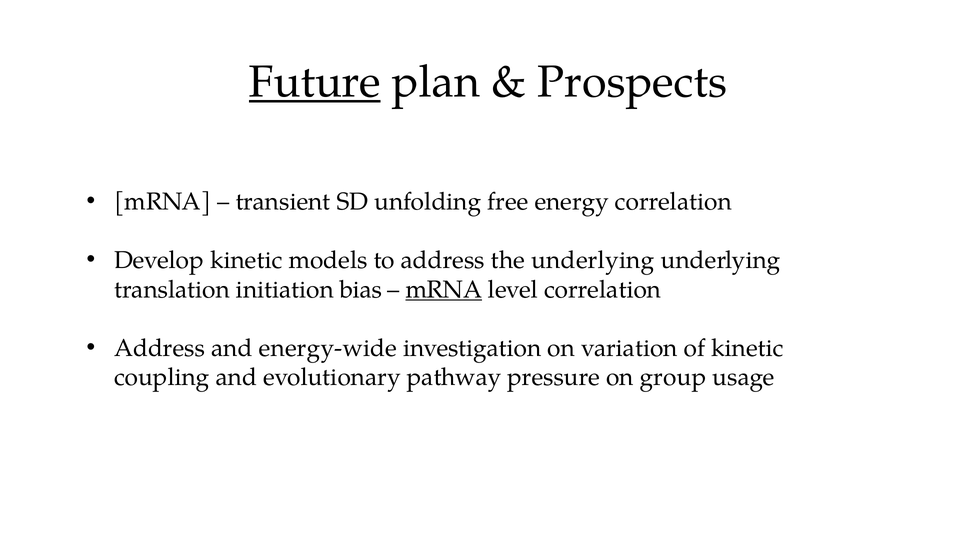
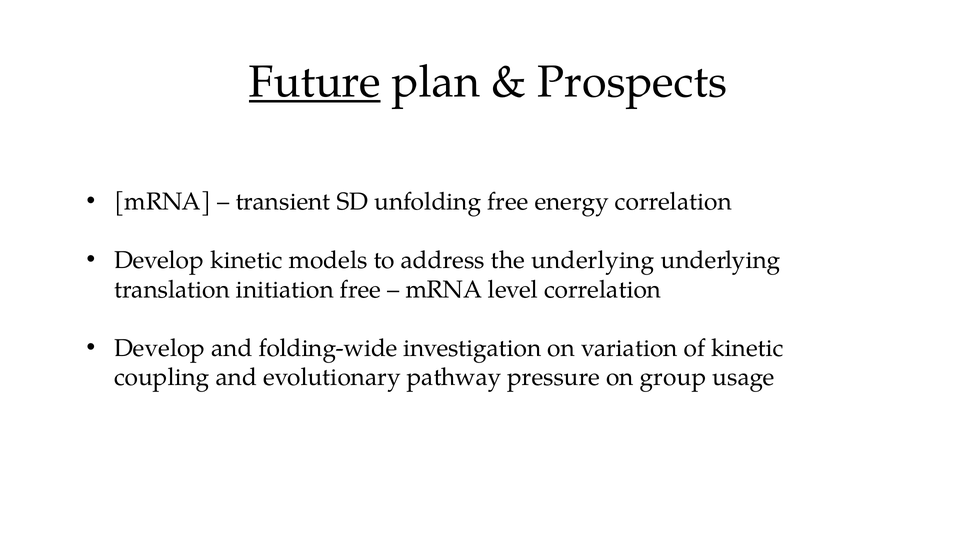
initiation bias: bias -> free (361, 290)
mRNA underline: present -> none (444, 290)
Address: Address -> Develop (160, 348)
energy-wide: energy-wide -> folding-wide (328, 348)
